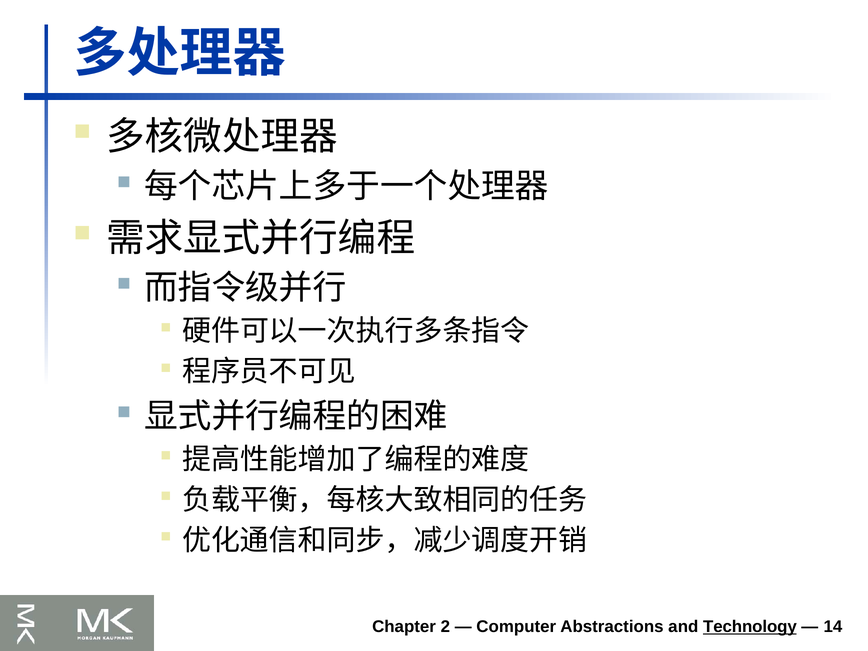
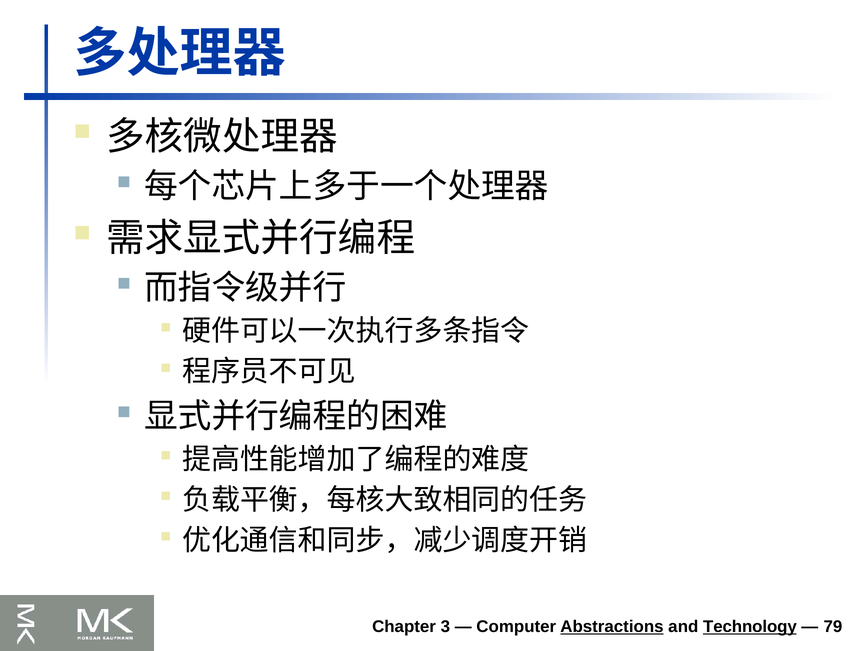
2: 2 -> 3 (445, 627)
Abstractions underline: none -> present (612, 627)
14: 14 -> 79 (833, 627)
